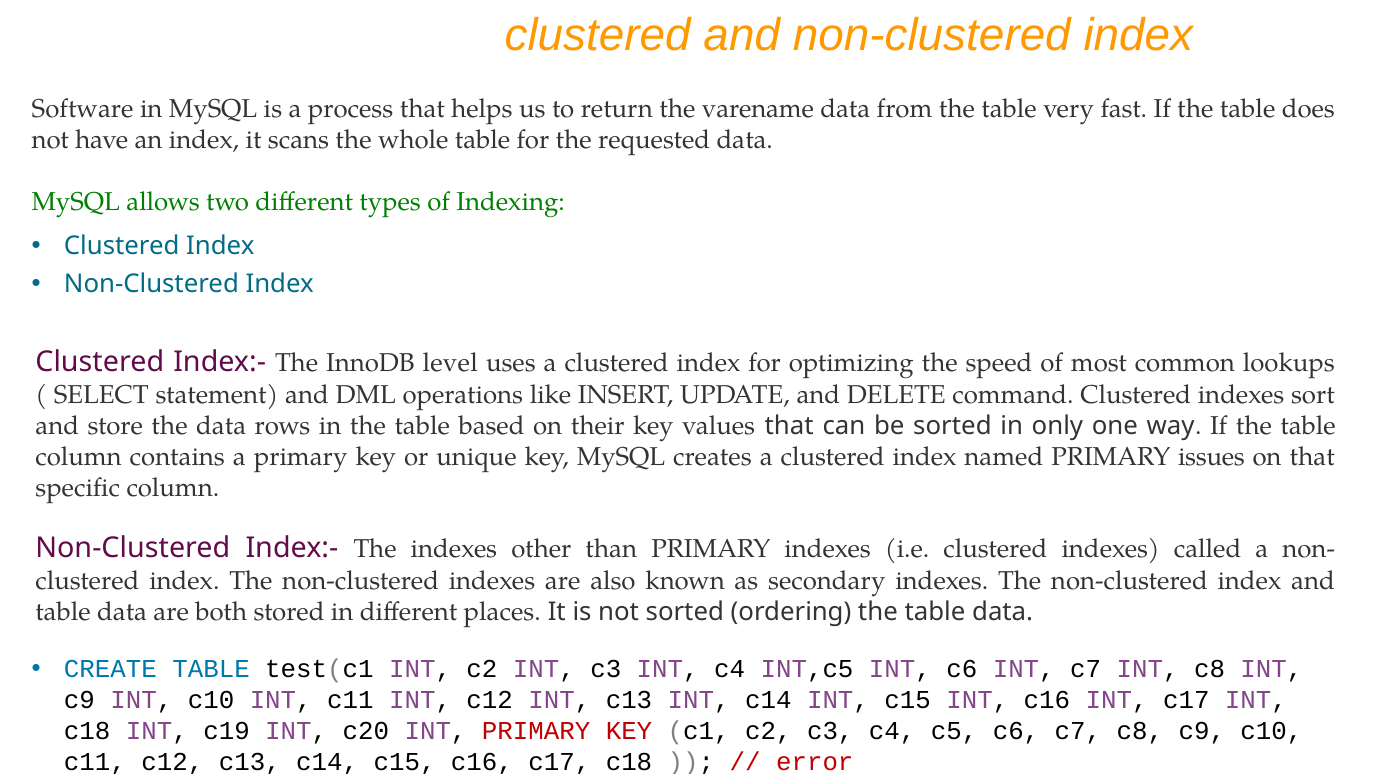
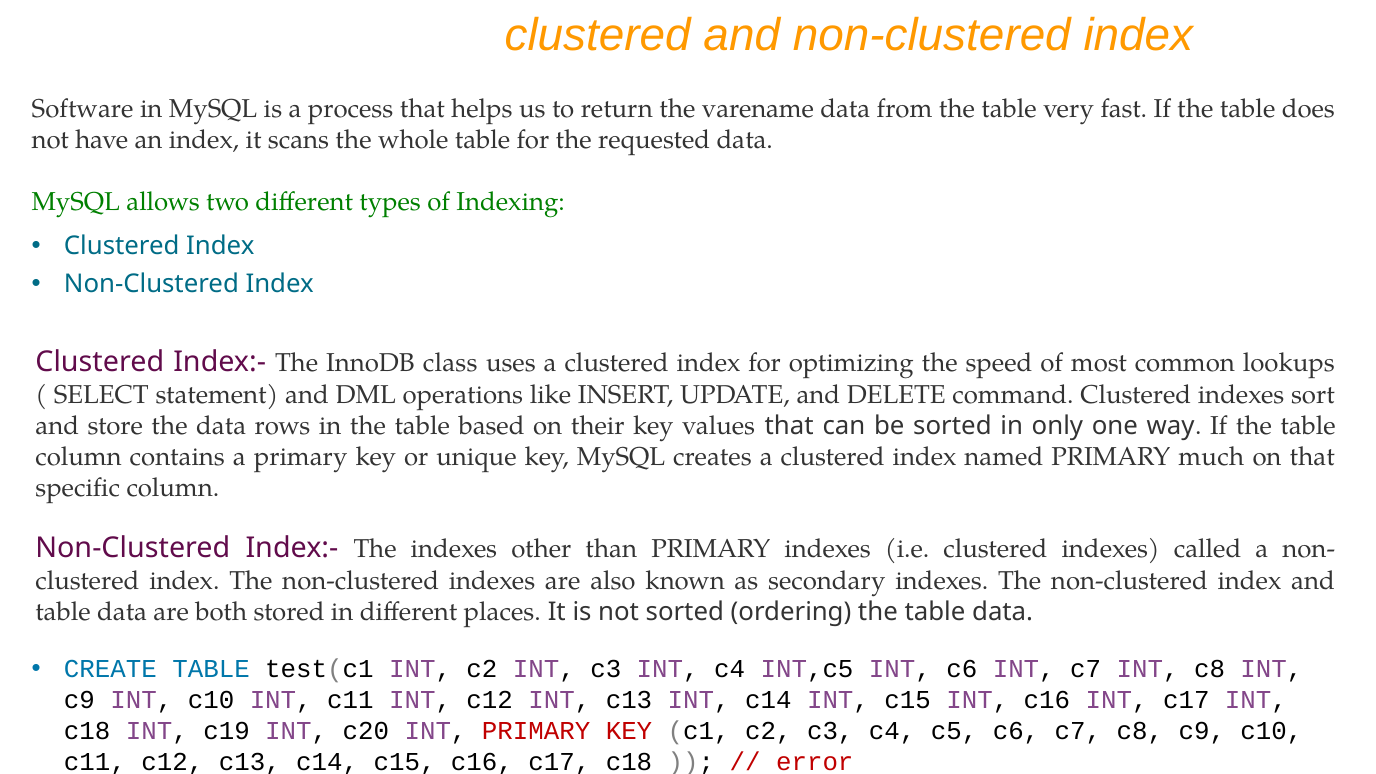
level: level -> class (450, 363)
issues: issues -> much (1211, 457)
